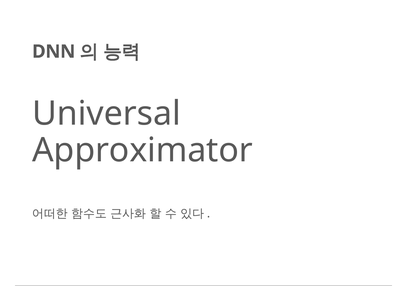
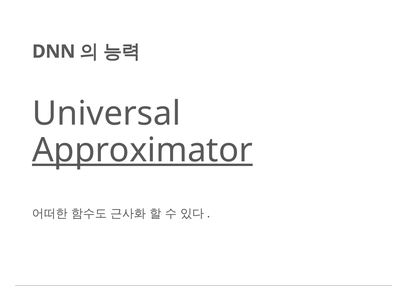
Approximator underline: none -> present (142, 150)
